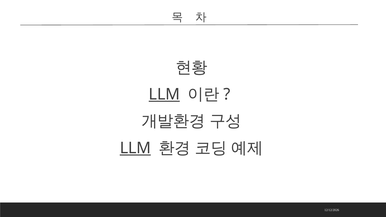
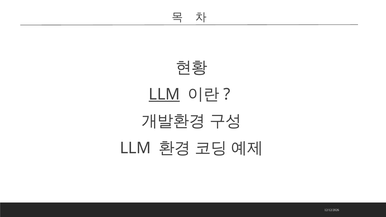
LLM underline: present -> none (135, 148)
